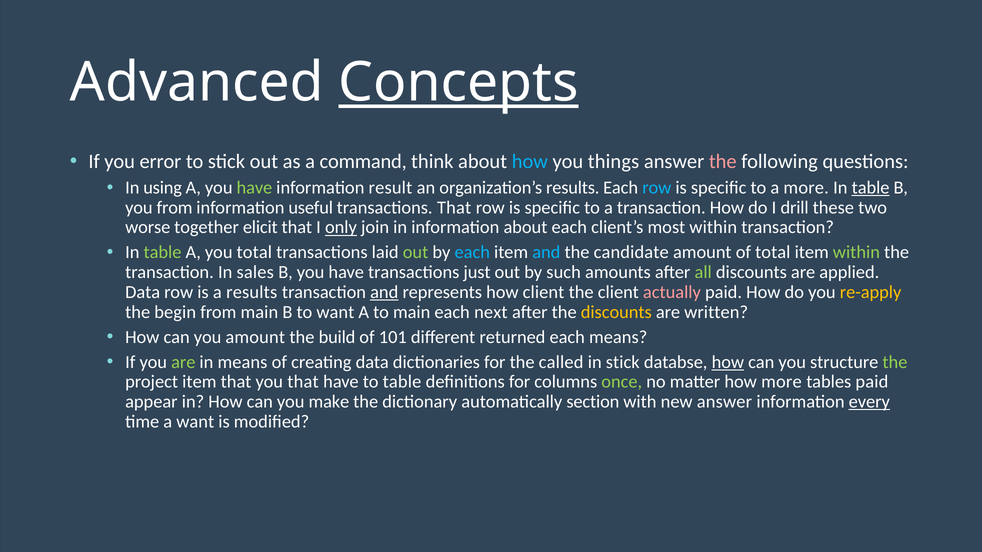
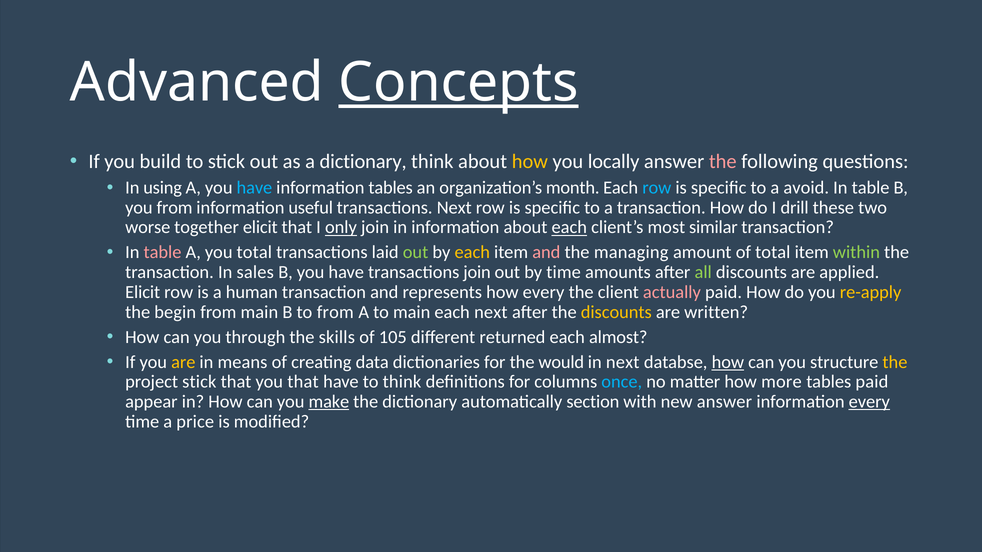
error: error -> build (160, 162)
a command: command -> dictionary (363, 162)
how colour: light blue -> yellow (530, 162)
things: things -> locally (614, 162)
have colour: light green -> light blue (254, 188)
information result: result -> tables (391, 188)
organization’s results: results -> month (573, 188)
a more: more -> avoid (806, 188)
table underline: present -> none (871, 188)
transactions That: That -> Next (454, 208)
each underline: none -> present (569, 228)
most within: within -> similar (713, 228)
table colour: light green -> pink (163, 253)
each colour: light blue -> yellow (472, 253)
and colour: light blue -> pink (546, 253)
candidate: candidate -> managing (631, 253)
transactions just: just -> join (477, 272)
by such: such -> time (564, 272)
Data: Data -> Elicit (143, 292)
a results: results -> human (252, 292)
and underline: present -> none (384, 292)
how client: client -> every (544, 292)
to want: want -> from (335, 312)
you amount: amount -> through (255, 337)
build: build -> skills (337, 337)
101: 101 -> 105 (393, 337)
each means: means -> almost (618, 337)
are colour: light green -> yellow (183, 362)
called: called -> would (561, 362)
in stick: stick -> next (623, 362)
the colour: light green -> yellow (895, 362)
project item: item -> stick (199, 382)
to table: table -> think (402, 382)
once colour: light green -> light blue (622, 382)
make underline: none -> present (329, 402)
a want: want -> price (195, 422)
